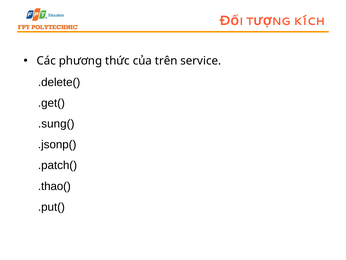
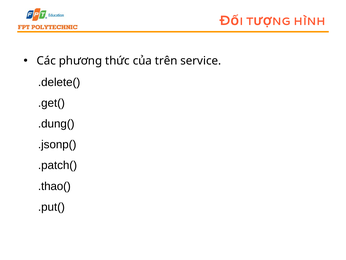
KÍCH: KÍCH -> HÌNH (309, 21)
.sung(: .sung( -> .dung( (56, 124)
